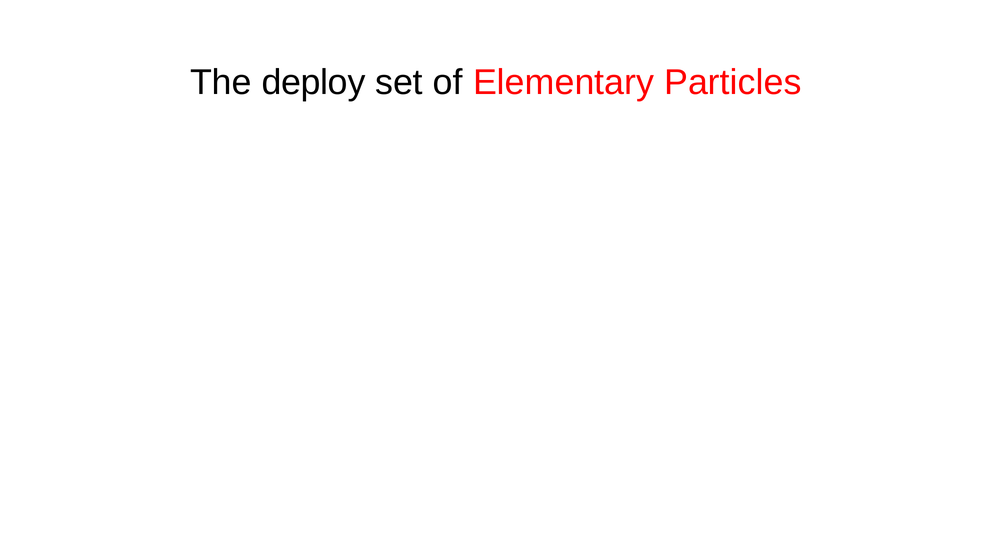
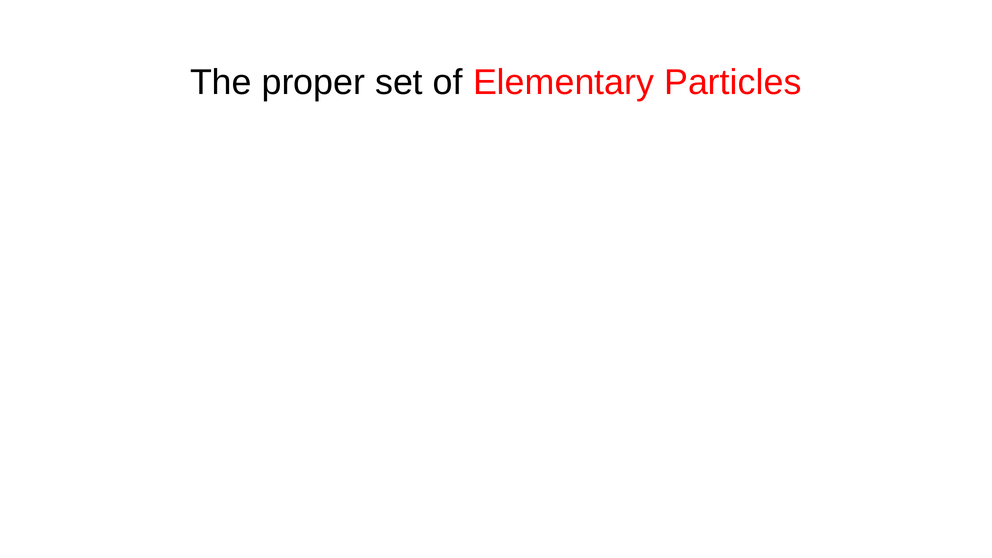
deploy: deploy -> proper (313, 82)
